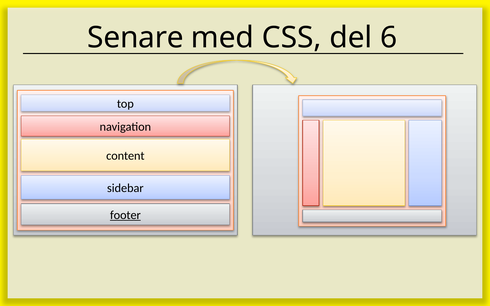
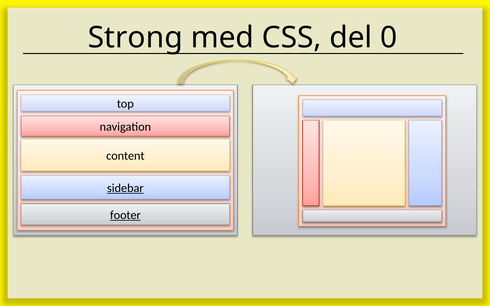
Senare: Senare -> Strong (135, 38)
6: 6 -> 0 (389, 38)
sidebar underline: none -> present (125, 188)
